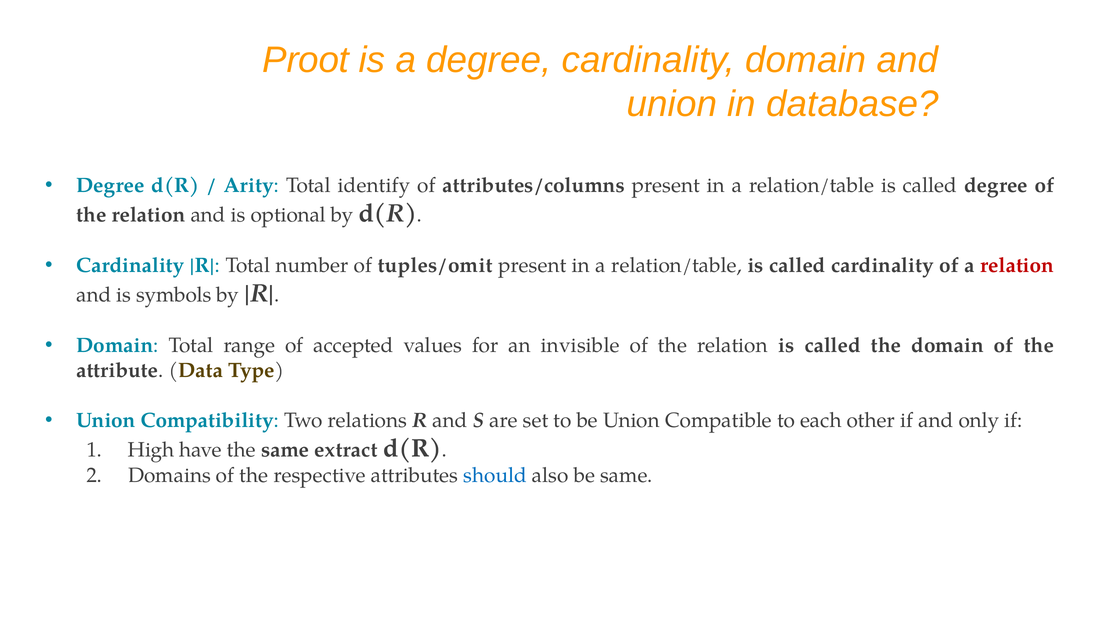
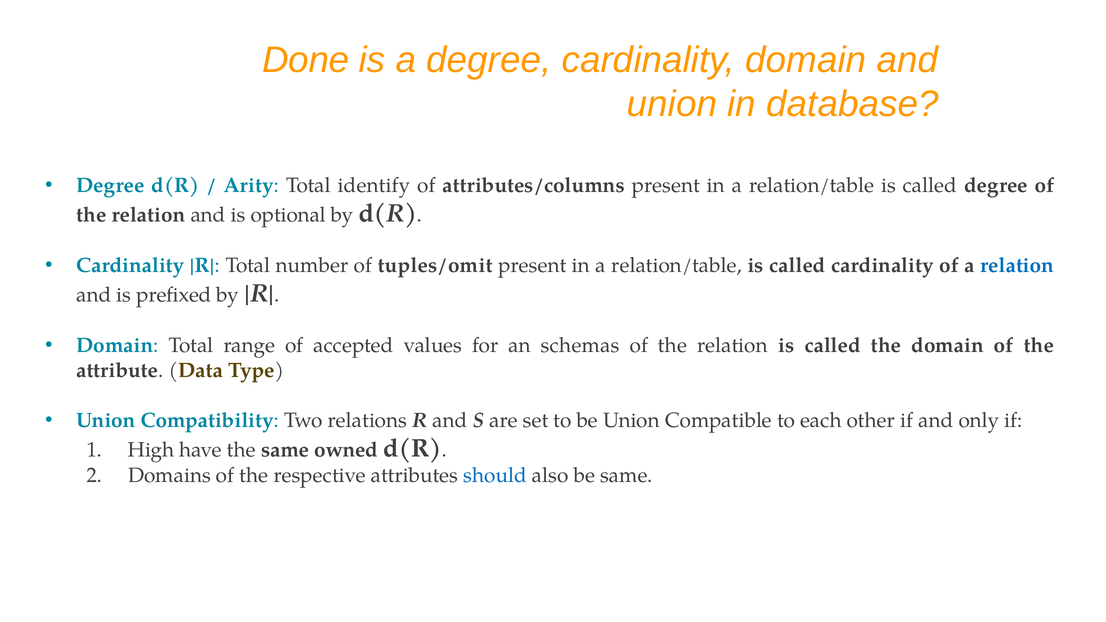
Proot: Proot -> Done (306, 60)
relation colour: red -> blue (1017, 266)
symbols: symbols -> prefixed (174, 295)
invisible: invisible -> schemas (580, 346)
extract: extract -> owned (346, 450)
